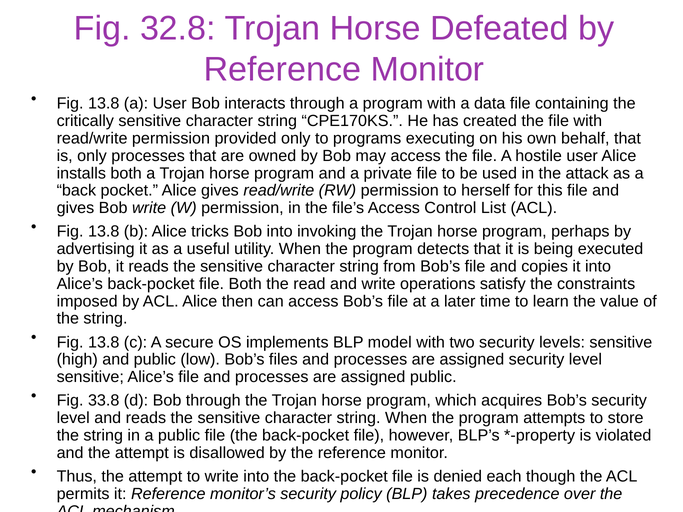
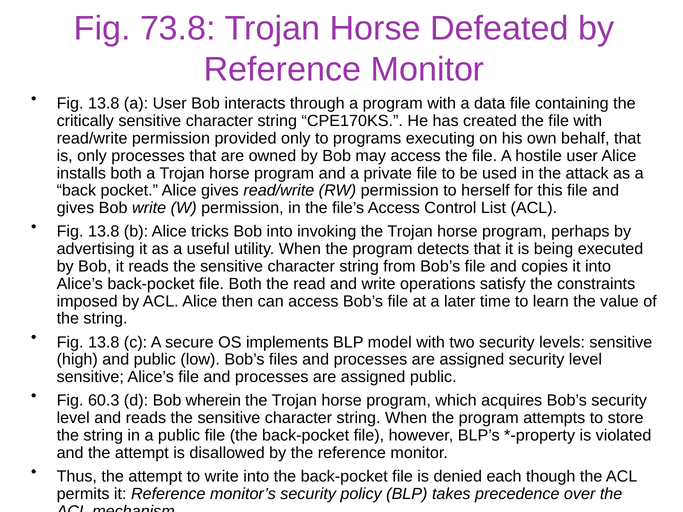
32.8: 32.8 -> 73.8 (178, 28)
33.8: 33.8 -> 60.3 (104, 401)
Bob through: through -> wherein (213, 401)
